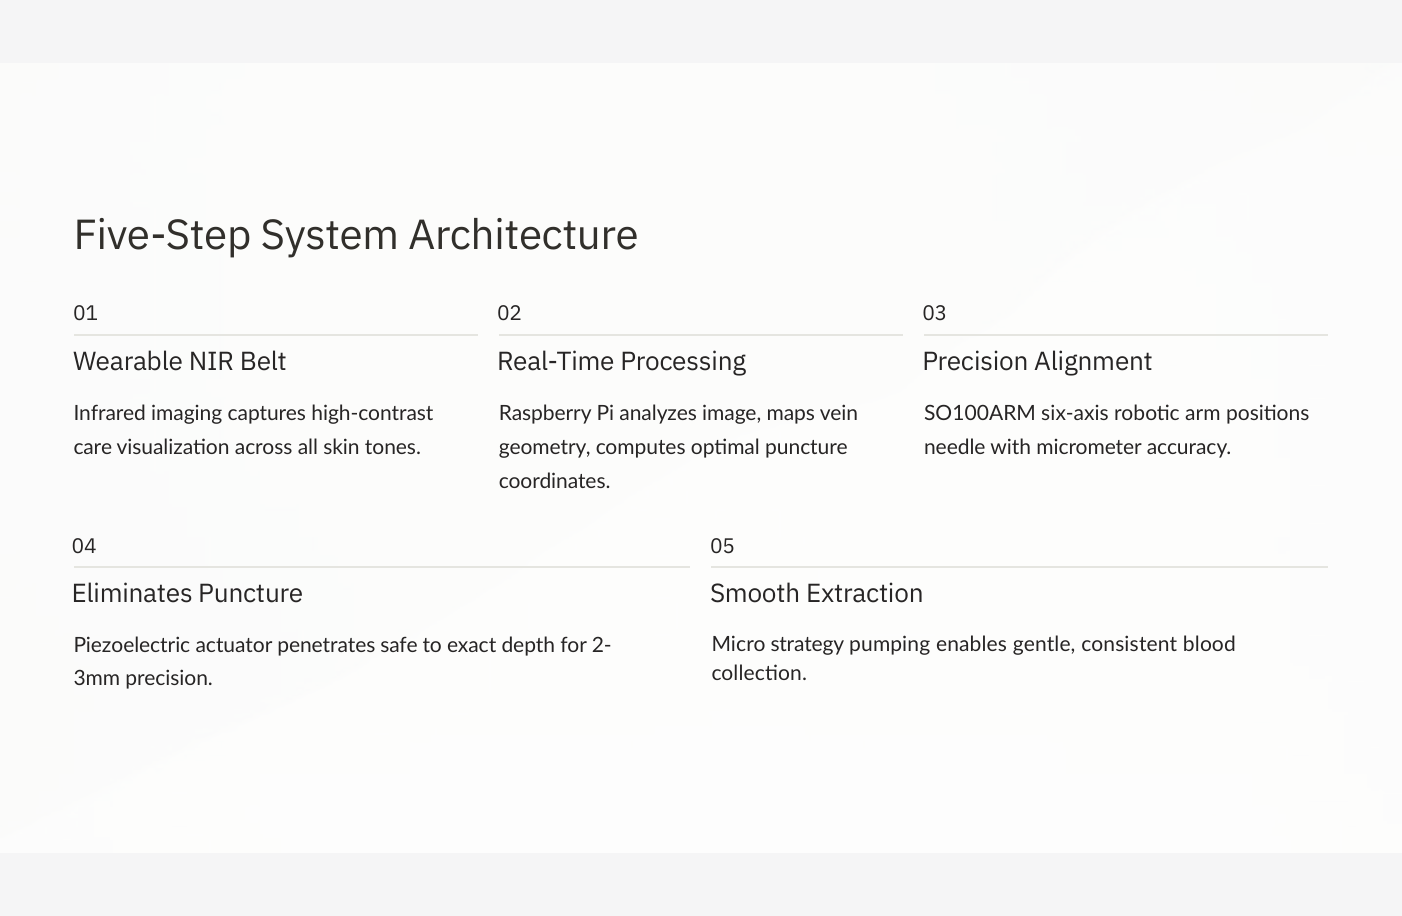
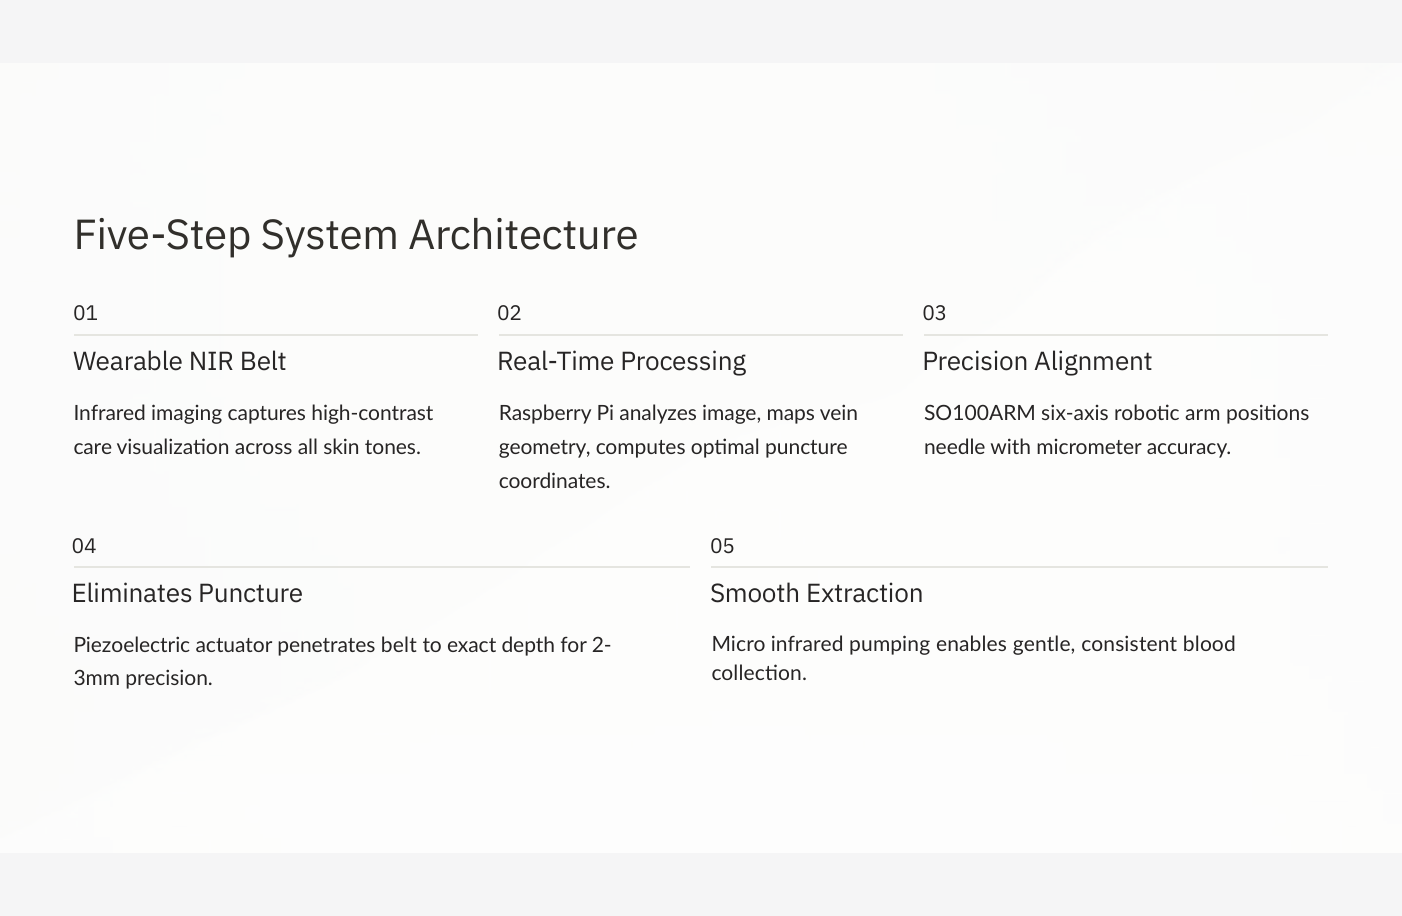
Micro strategy: strategy -> infrared (807, 644)
penetrates safe: safe -> belt (399, 645)
